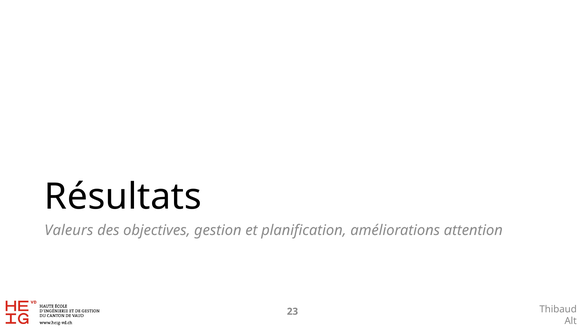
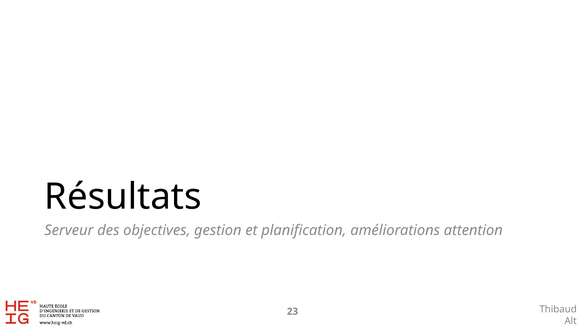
Valeurs: Valeurs -> Serveur (69, 230)
